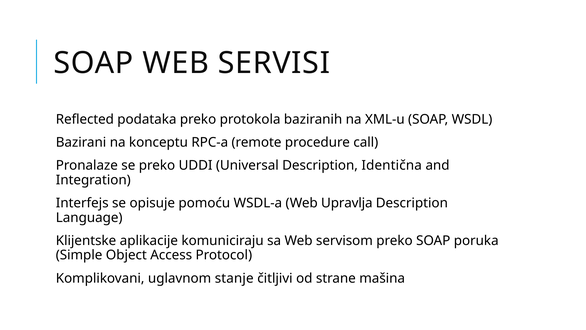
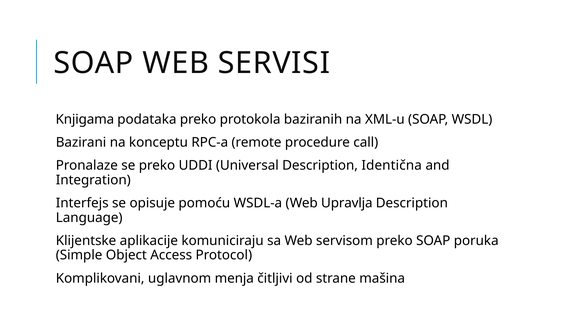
Reflected: Reflected -> Knjigama (85, 119)
stanje: stanje -> menja (234, 278)
